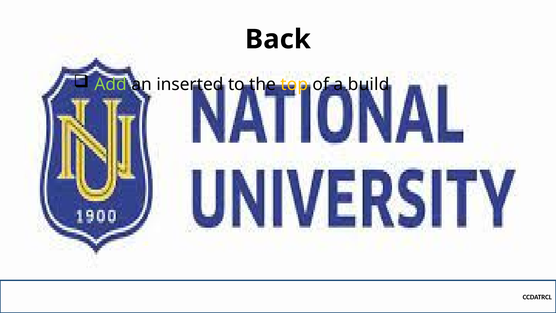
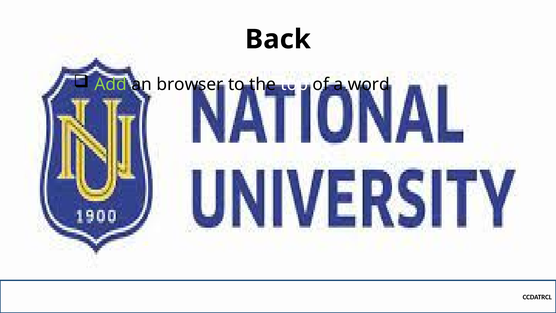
inserted: inserted -> browser (190, 84)
top colour: yellow -> white (294, 84)
build: build -> word (369, 84)
